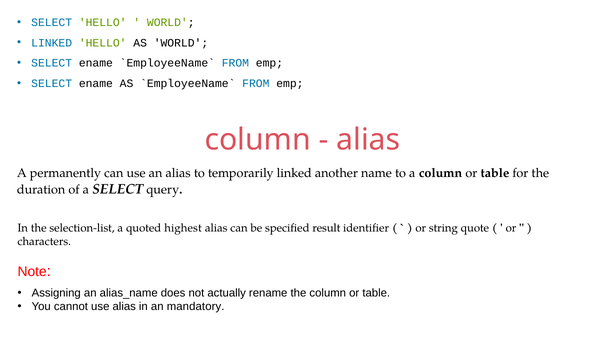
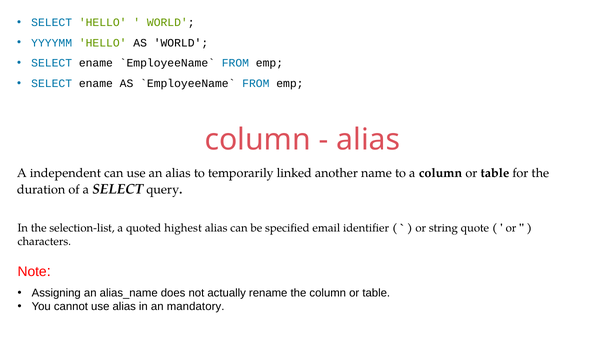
LINKED: LINKED -> YYYYMM (52, 43)
permanently: permanently -> independent (65, 173)
result: result -> email (326, 228)
